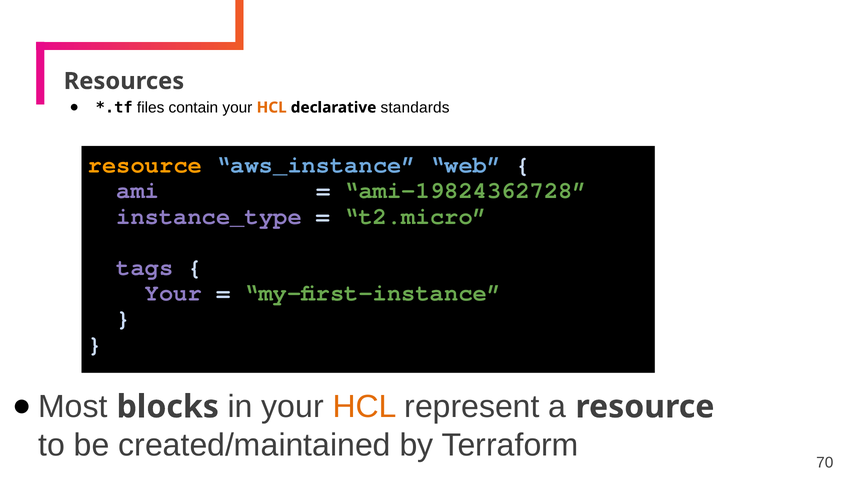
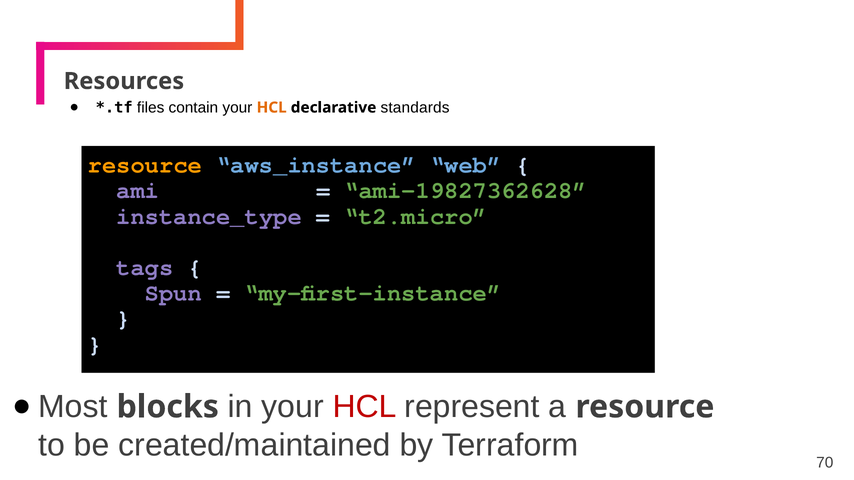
ami-19824362728: ami-19824362728 -> ami-19827362628 (466, 191)
Your: Your -> Spun (173, 293)
HCL colour: orange -> red (365, 407)
